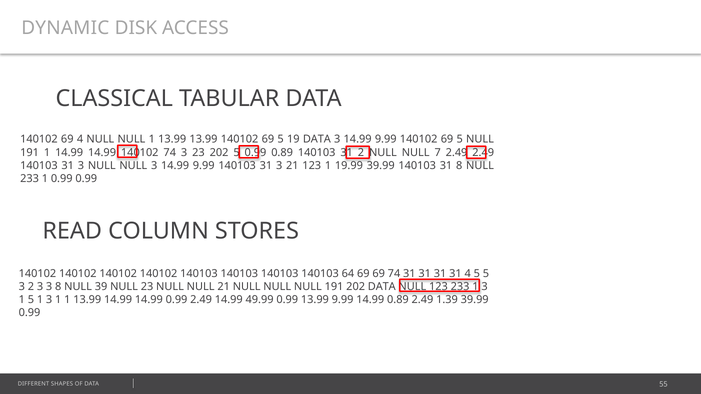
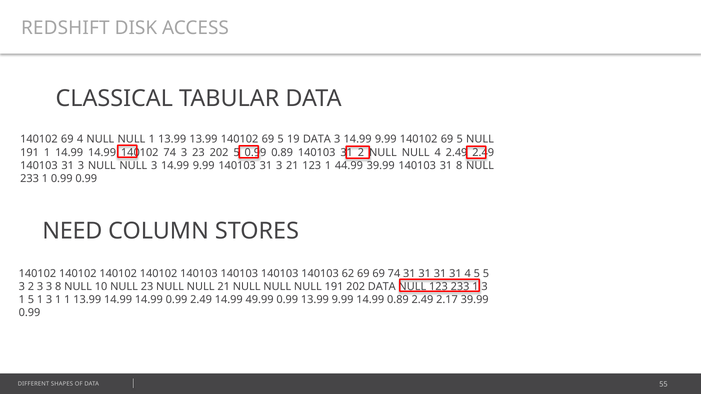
DYNAMIC: DYNAMIC -> REDSHIFT (65, 28)
NULL 7: 7 -> 4 (438, 153)
19.99: 19.99 -> 44.99 (349, 166)
READ: READ -> NEED (72, 231)
64: 64 -> 62 (348, 274)
39: 39 -> 10 (101, 287)
1.39: 1.39 -> 2.17 (447, 300)
